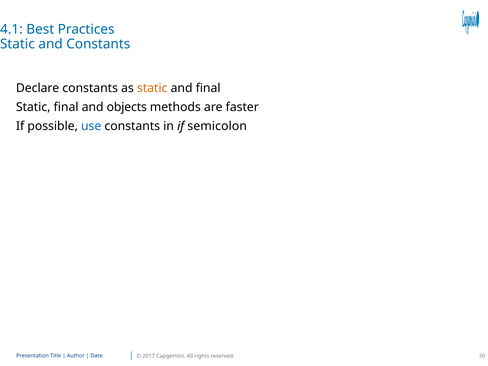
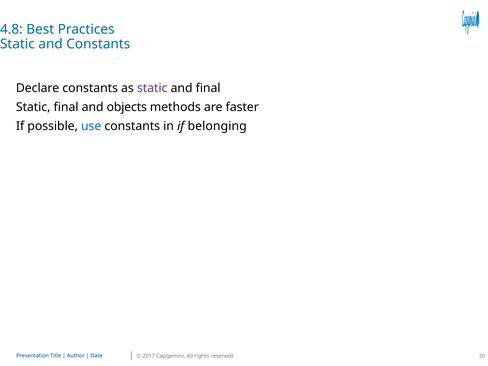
4.1: 4.1 -> 4.8 (11, 29)
static colour: orange -> purple (152, 88)
semicolon: semicolon -> belonging (217, 126)
